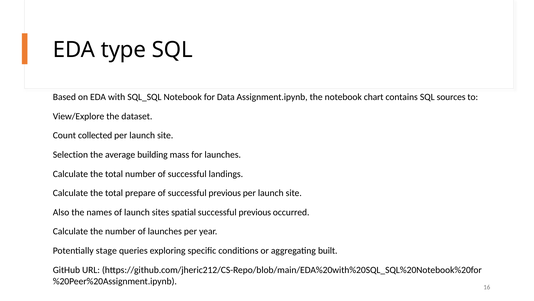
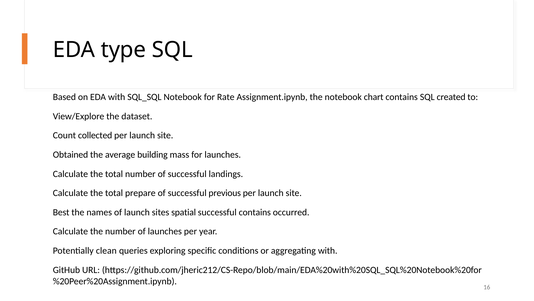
Data: Data -> Rate (226, 97)
sources: sources -> created (451, 97)
Selection: Selection -> Obtained (70, 154)
Also: Also -> Best (61, 212)
previous: previous -> contains (255, 212)
stage: stage -> clean (106, 250)
aggregating built: built -> with (328, 250)
